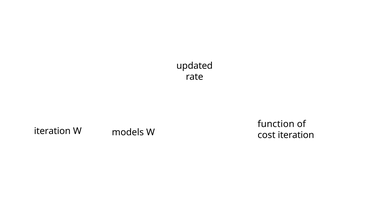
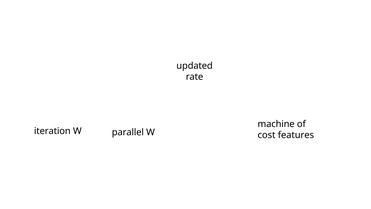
function: function -> machine (276, 124)
models: models -> parallel (128, 132)
cost iteration: iteration -> features (296, 135)
